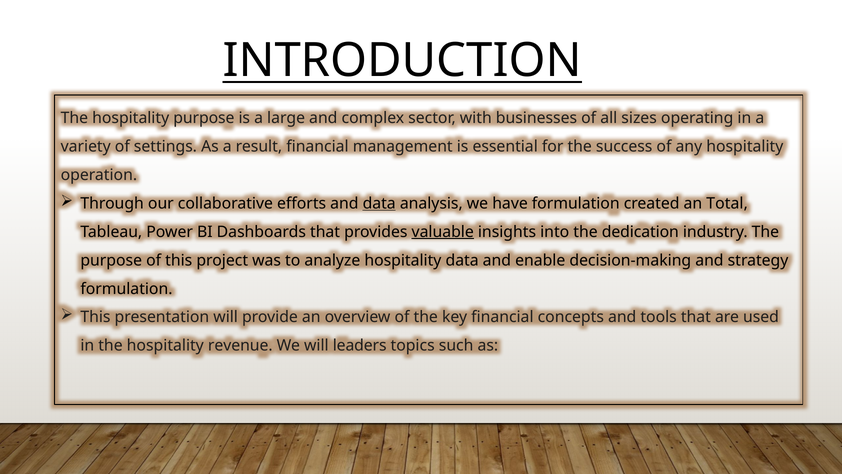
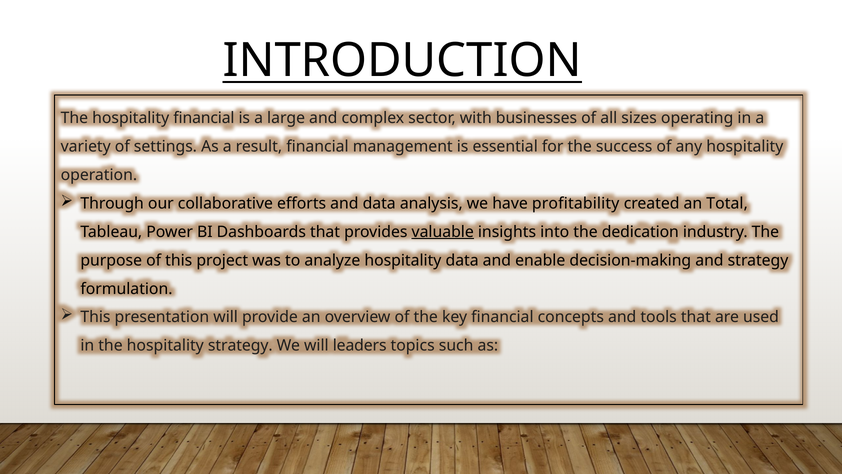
hospitality purpose: purpose -> financial (204, 118)
data underline: present -> none (379, 203)
have formulation: formulation -> profitability (576, 203)
hospitality revenue: revenue -> strategy (240, 345)
